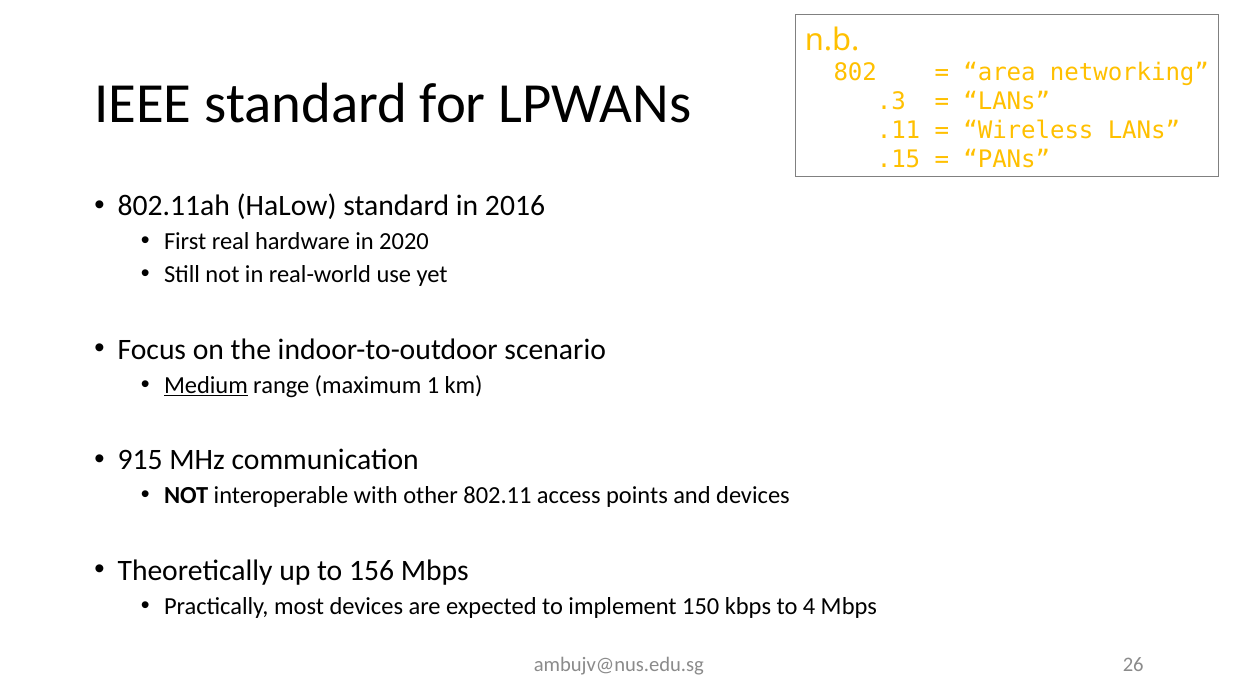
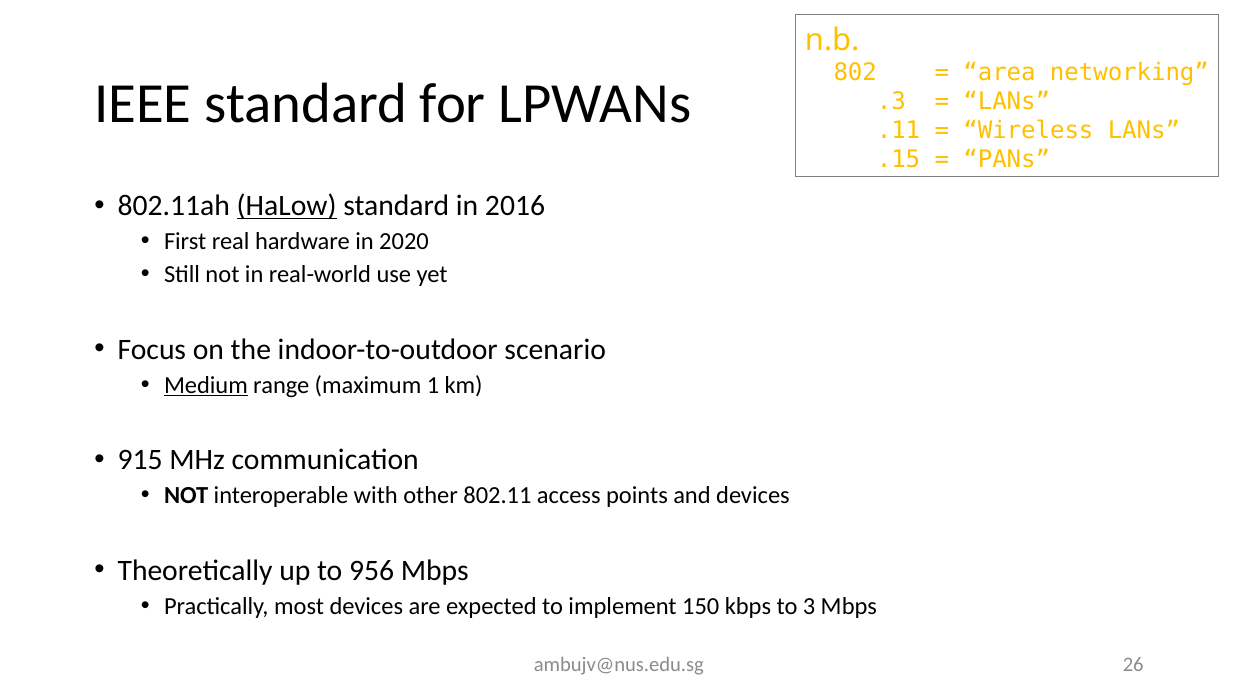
HaLow underline: none -> present (287, 206)
156: 156 -> 956 (372, 571)
4: 4 -> 3 (809, 607)
